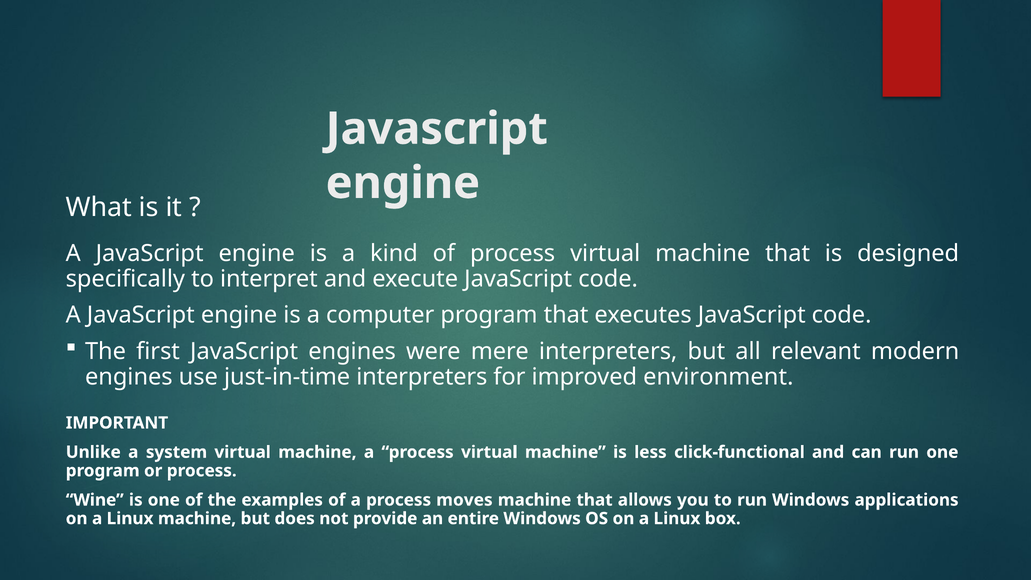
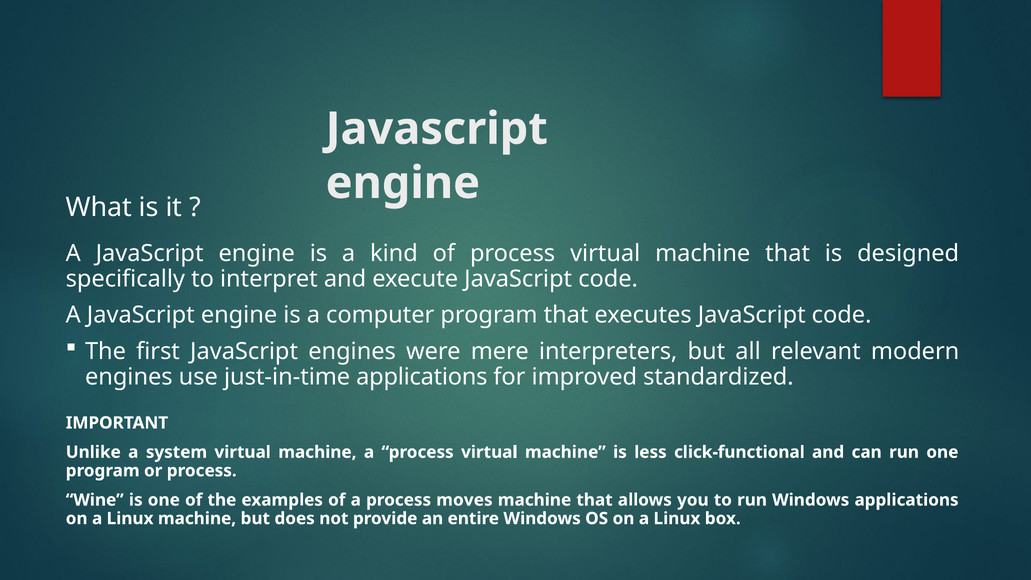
just-in-time interpreters: interpreters -> applications (422, 377)
environment: environment -> standardized (718, 377)
